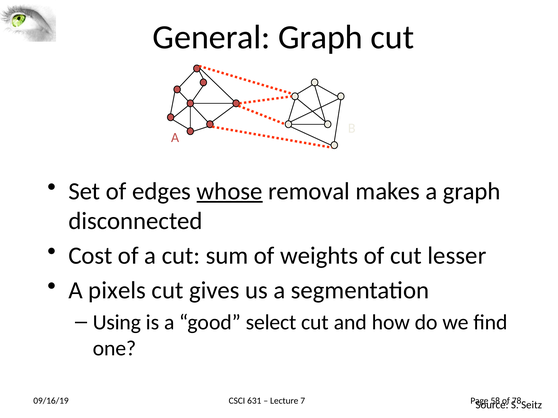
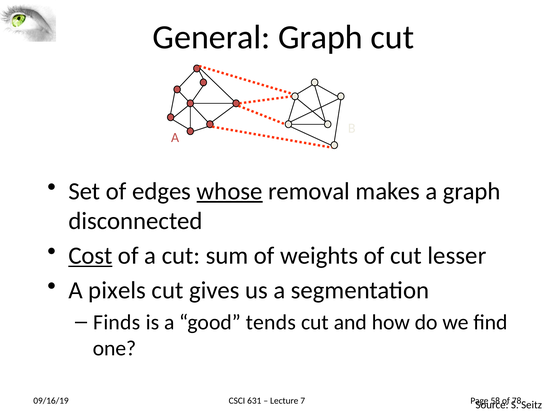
Cost underline: none -> present (90, 256)
Using: Using -> Finds (117, 323)
select: select -> tends (271, 323)
